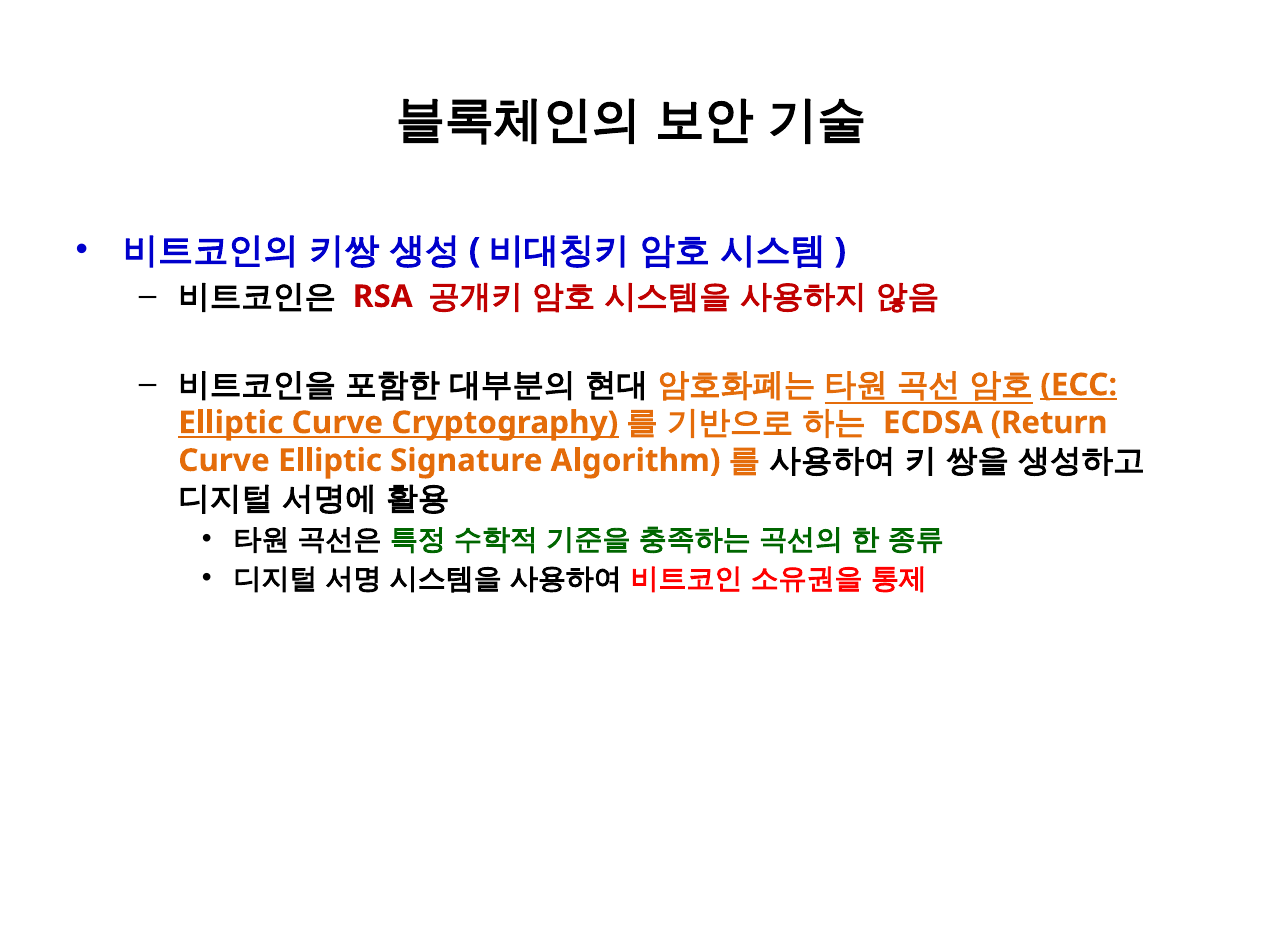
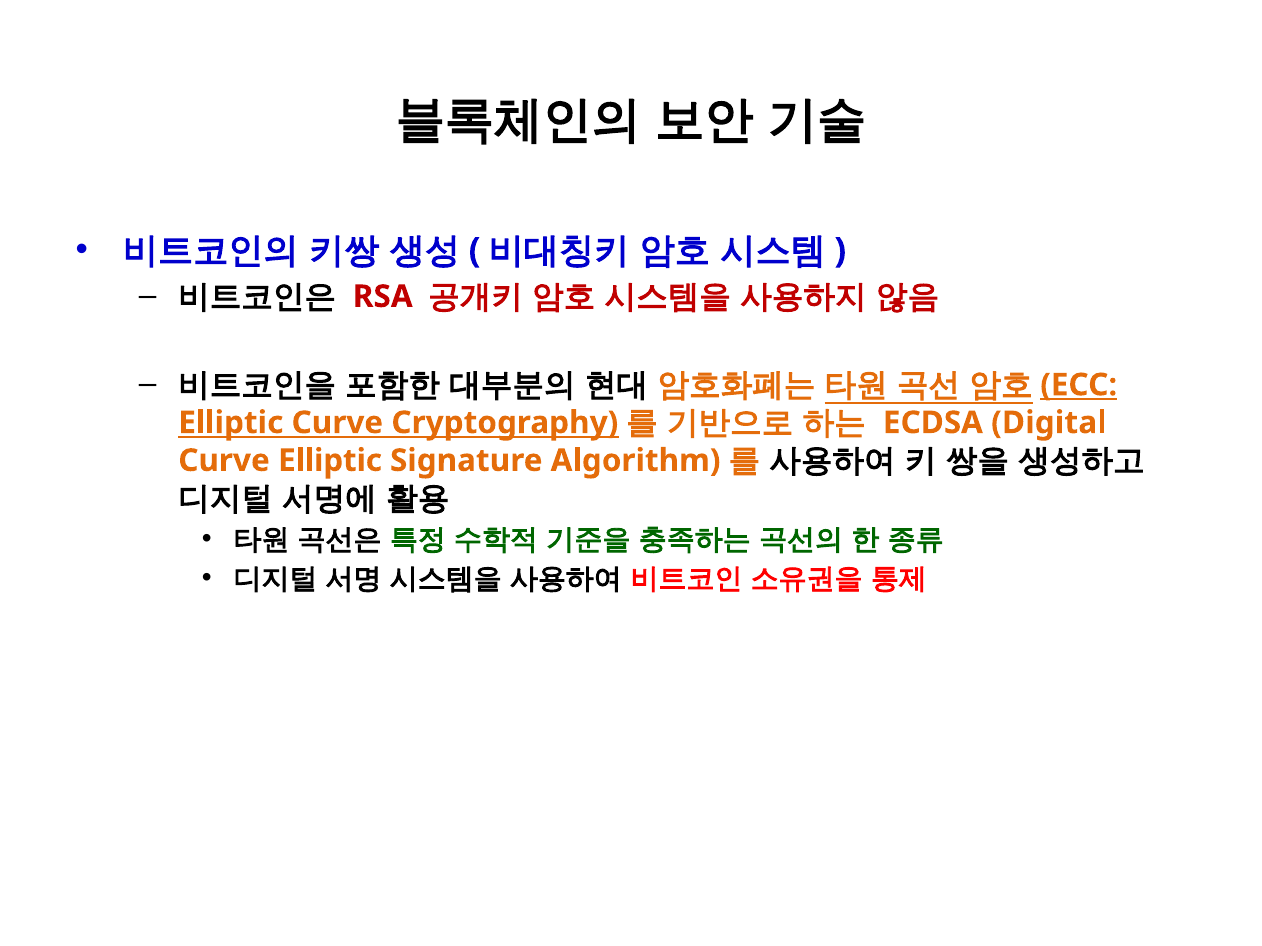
Return: Return -> Digital (1049, 423)
